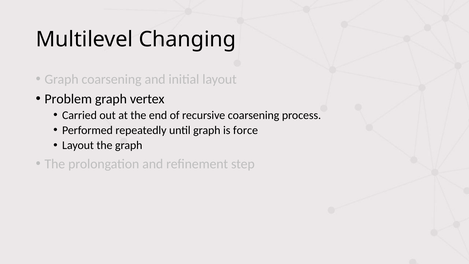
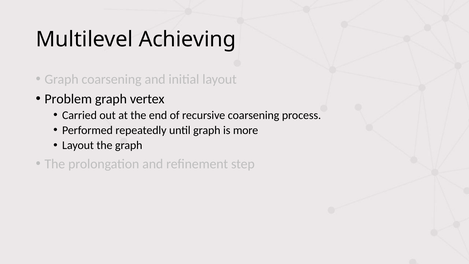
Changing: Changing -> Achieving (187, 39)
force: force -> more (246, 130)
